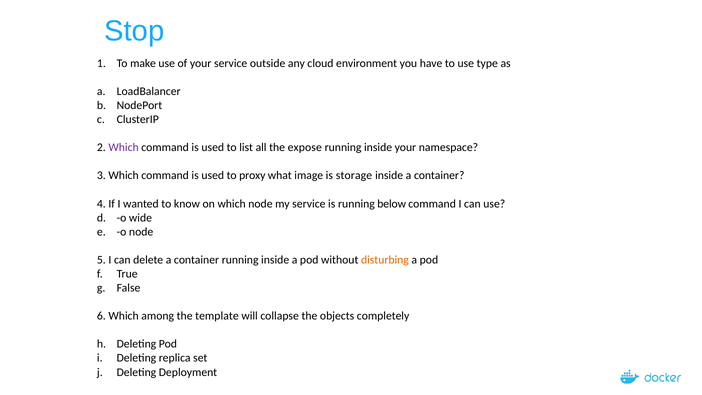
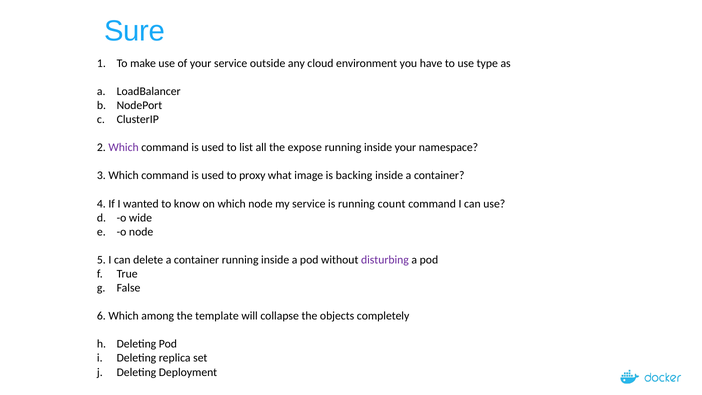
Stop: Stop -> Sure (134, 31)
storage: storage -> backing (354, 176)
below: below -> count (392, 204)
disturbing colour: orange -> purple (385, 260)
